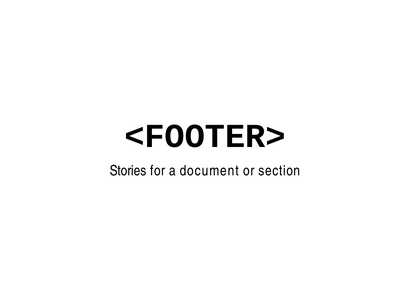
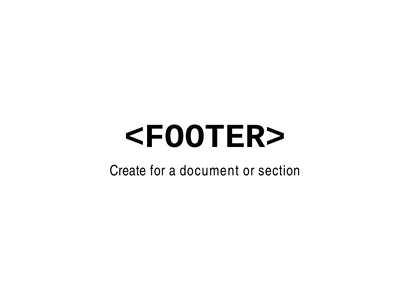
Stories: Stories -> Create (128, 171)
